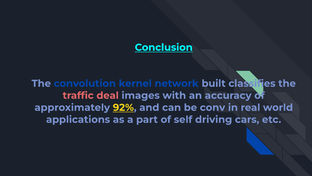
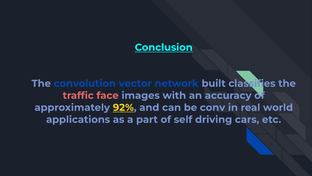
kernel: kernel -> vector (135, 83)
deal: deal -> face (108, 95)
